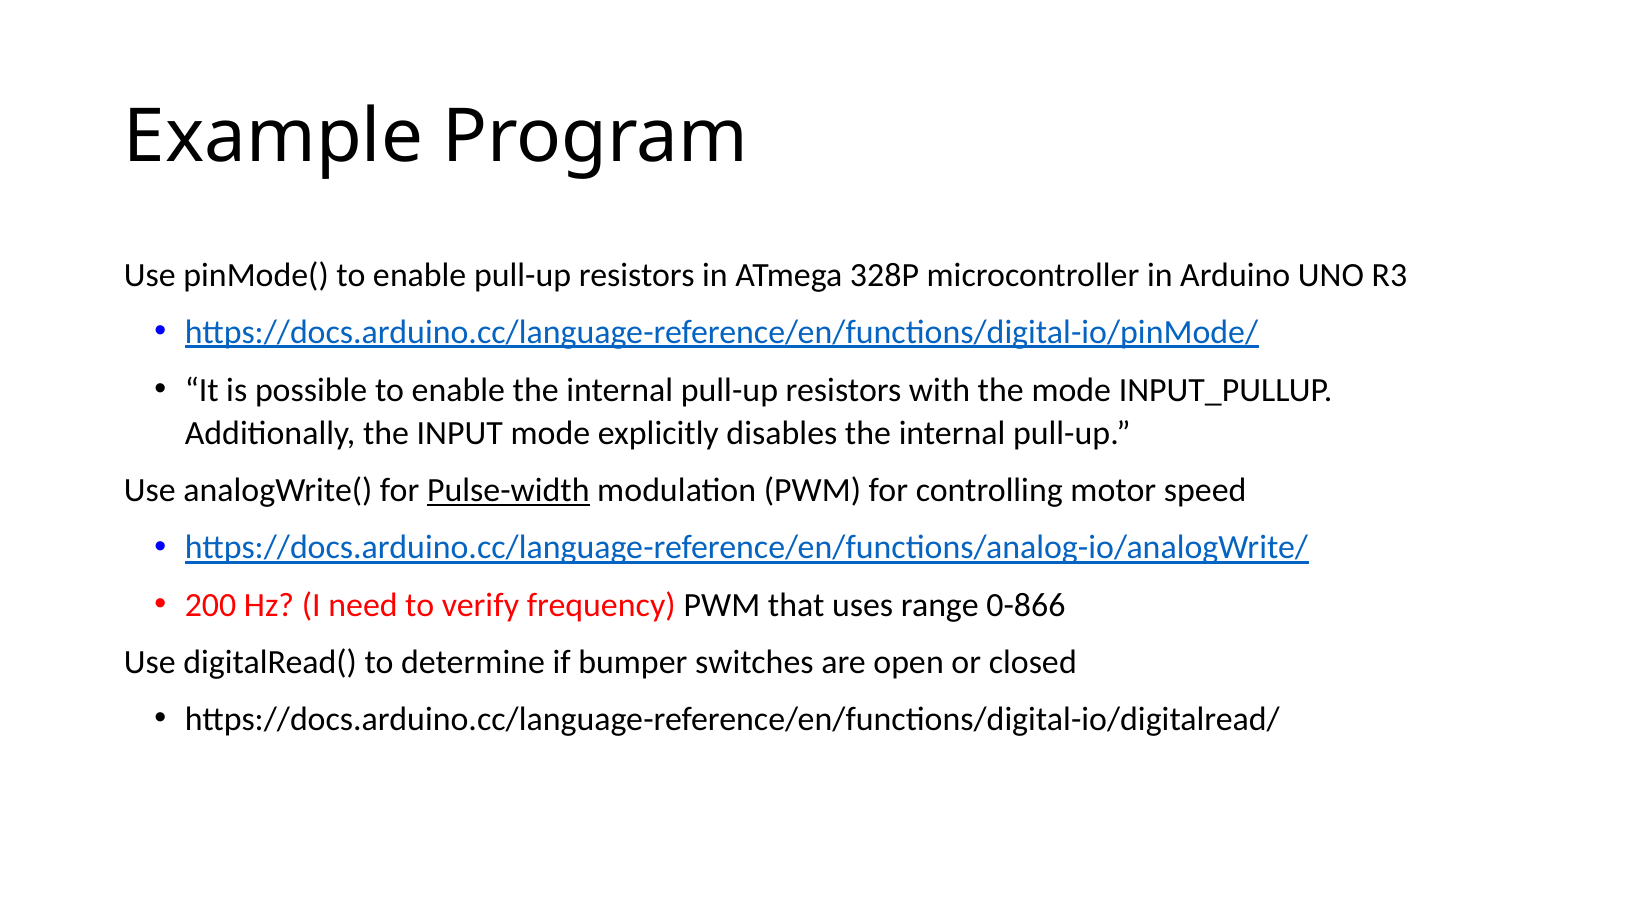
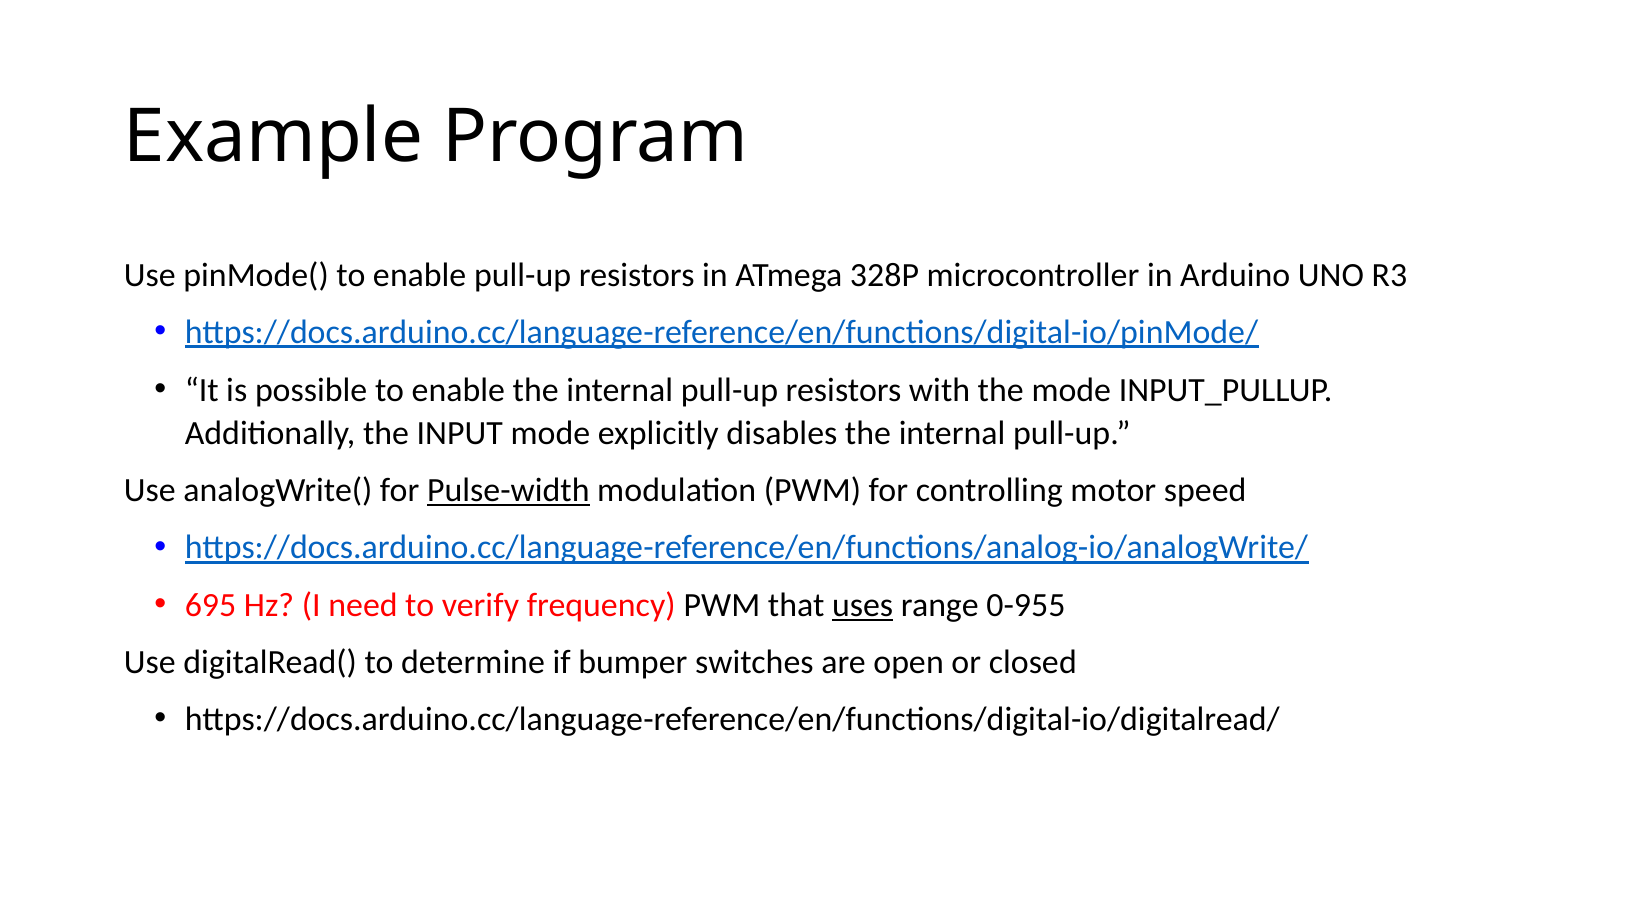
200: 200 -> 695 (211, 605)
uses underline: none -> present (863, 605)
0-866: 0-866 -> 0-955 (1026, 605)
